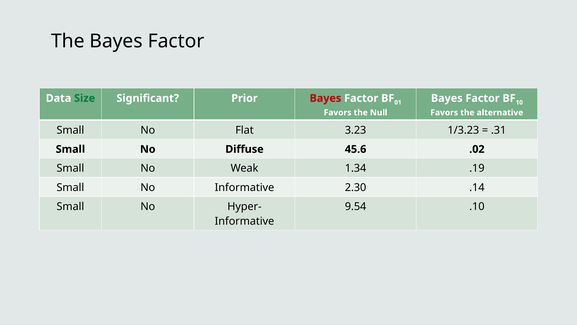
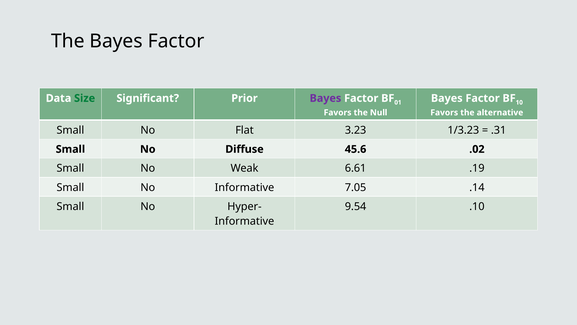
Bayes colour: red -> purple (325, 98)
1.34: 1.34 -> 6.61 (356, 168)
2.30: 2.30 -> 7.05 (356, 187)
